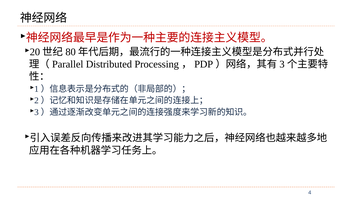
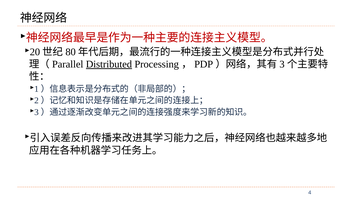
Distributed underline: none -> present (109, 64)
